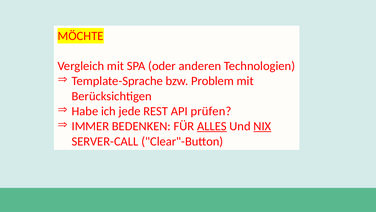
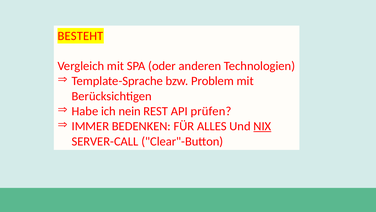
MÖCHTE: MÖCHTE -> BESTEHT (81, 36)
jede: jede -> nein (130, 111)
ALLES underline: present -> none (212, 126)
